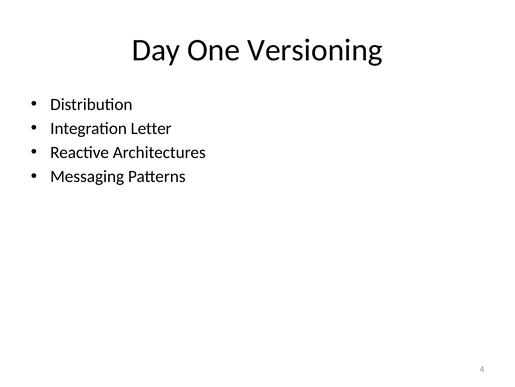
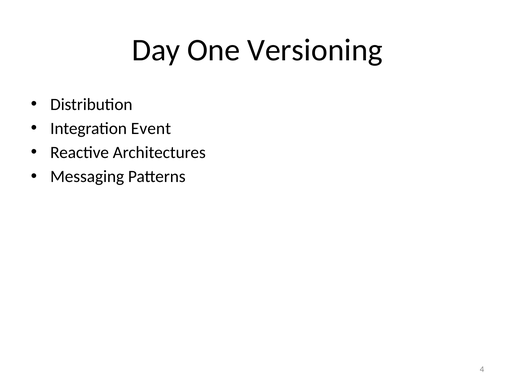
Letter: Letter -> Event (151, 128)
